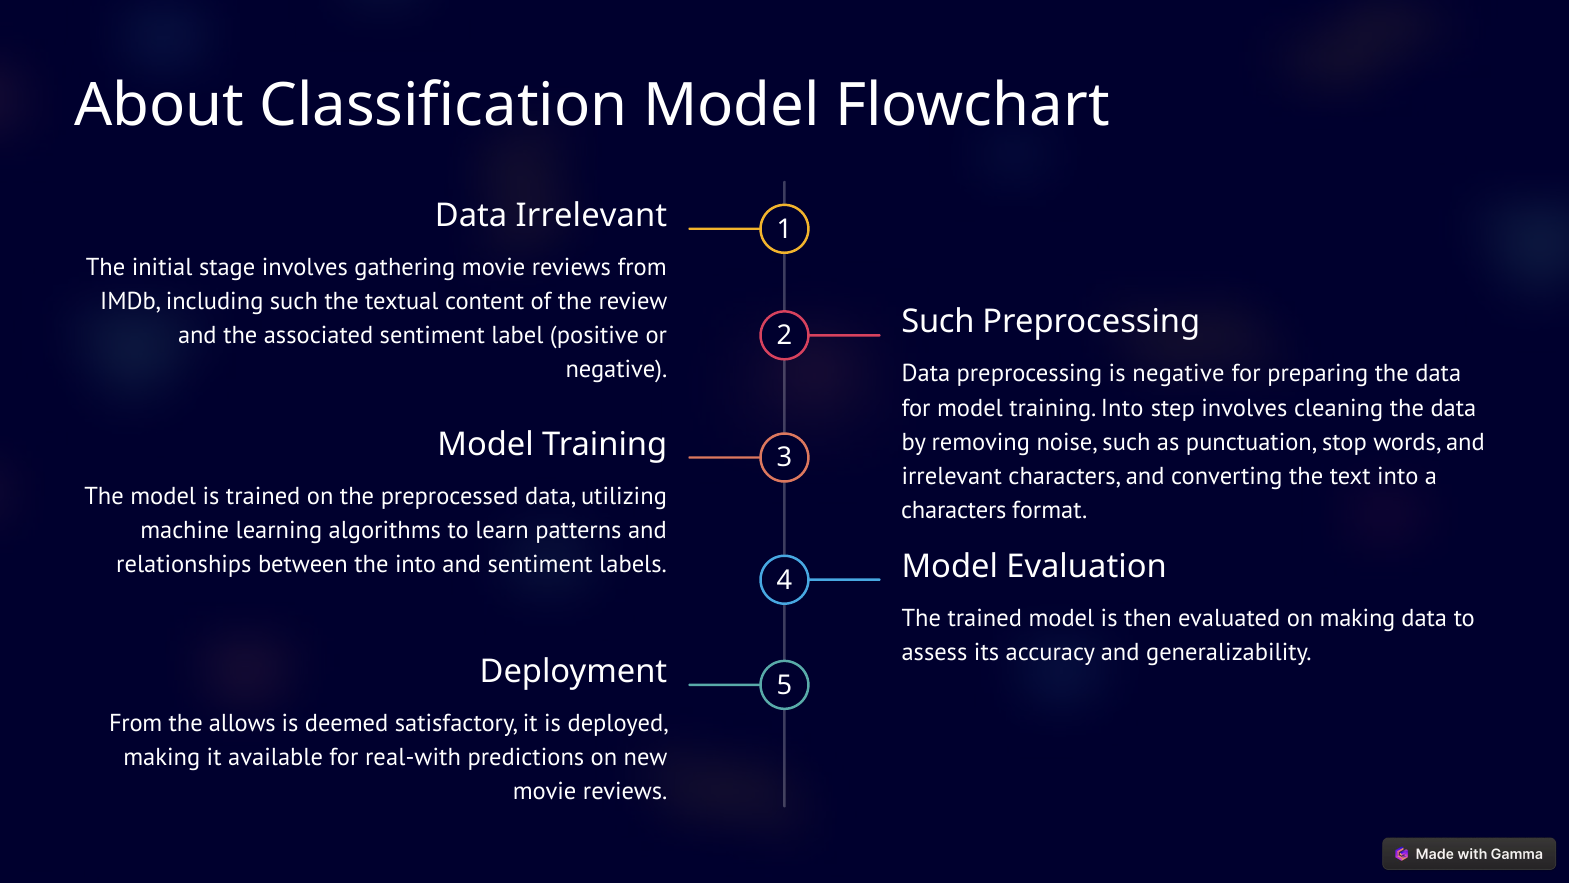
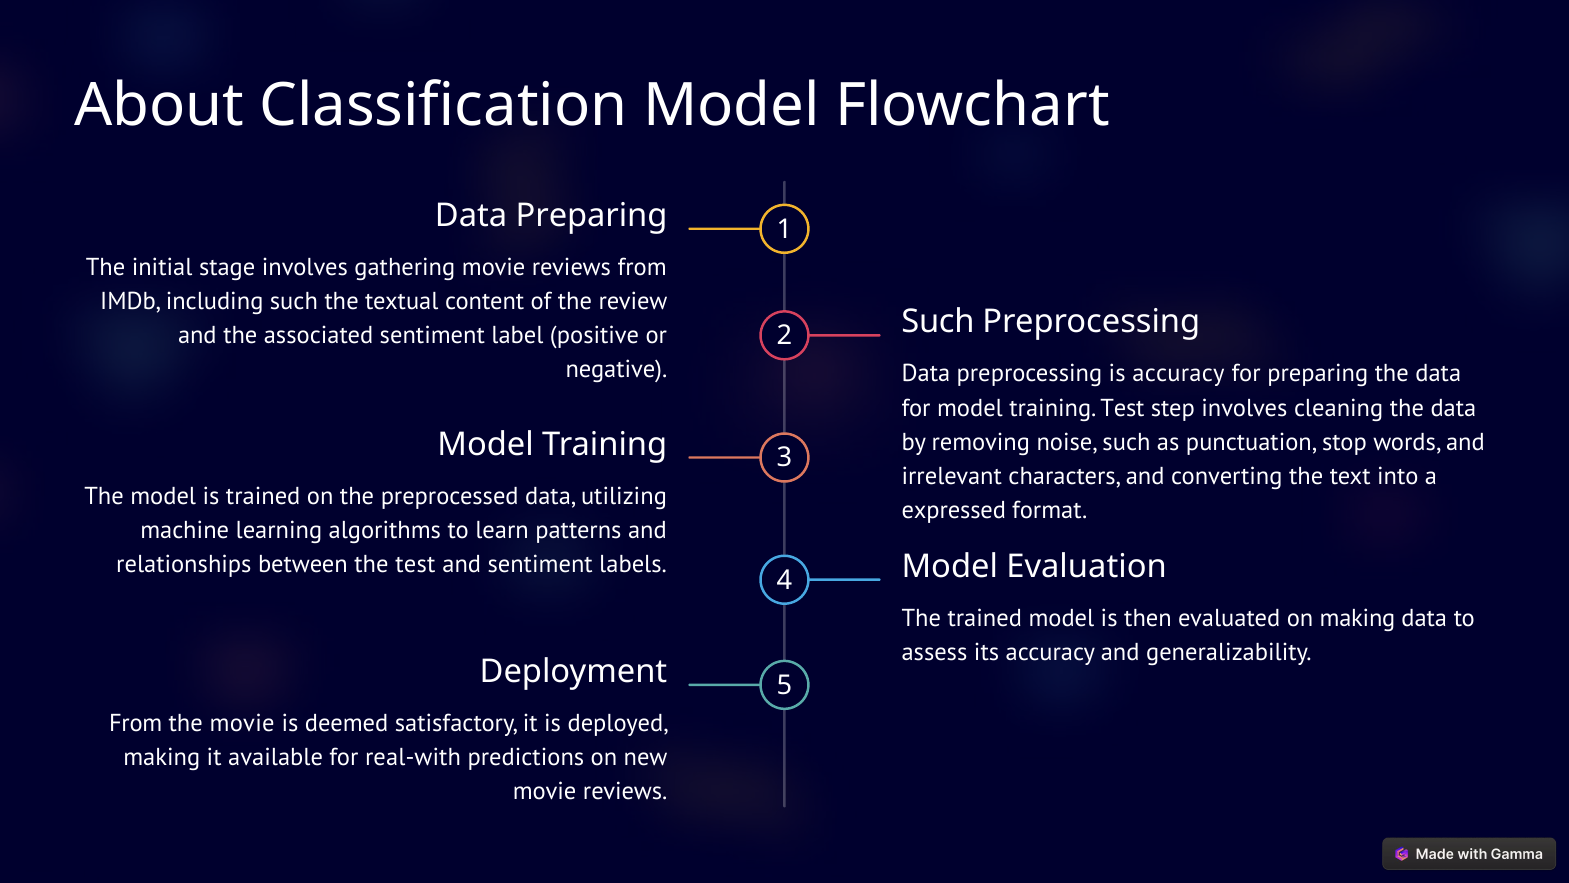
Data Irrelevant: Irrelevant -> Preparing (592, 215)
is negative: negative -> accuracy (1179, 374)
training Into: Into -> Test (1122, 408)
characters: characters -> expressed (954, 510)
the into: into -> test (415, 564)
the allows: allows -> movie (242, 723)
